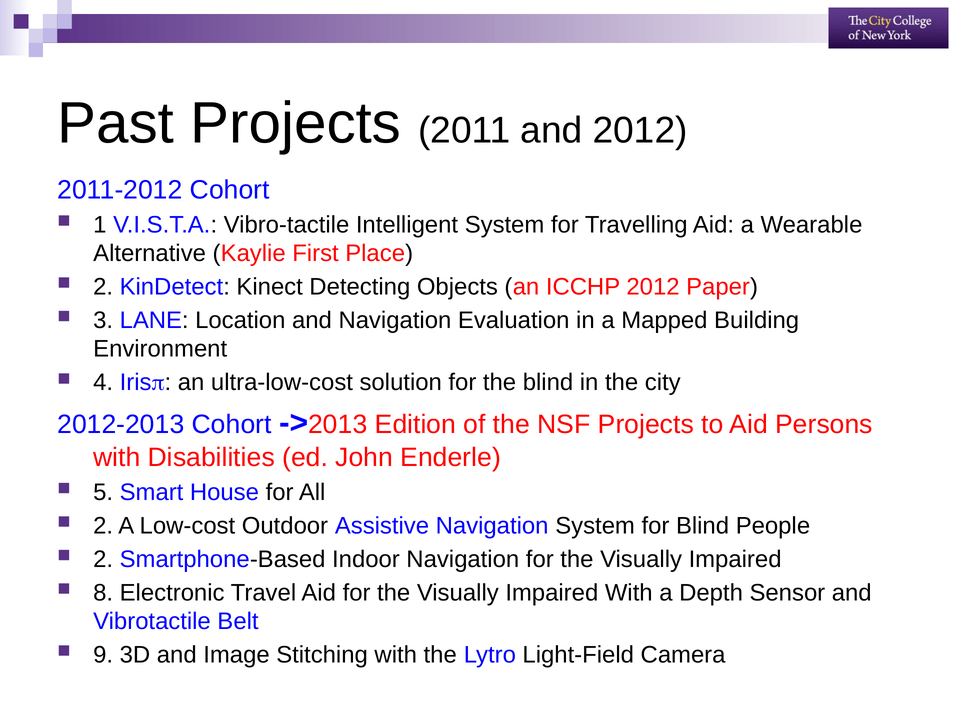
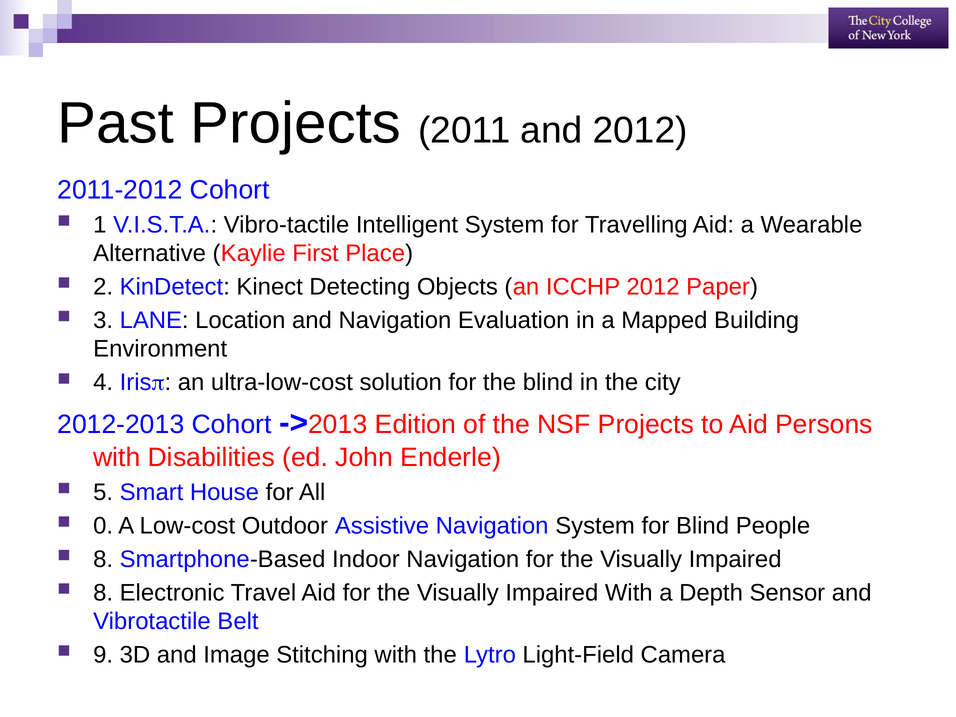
2: 2 -> 0 (103, 526)
2: 2 -> 8 (103, 559)
